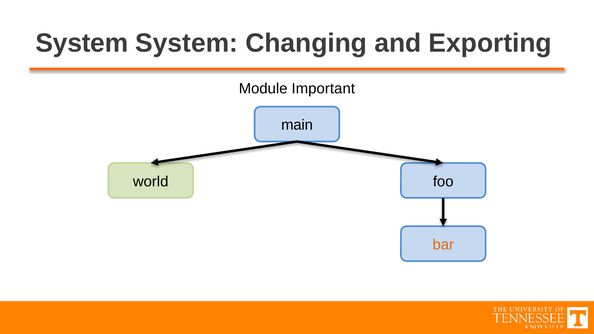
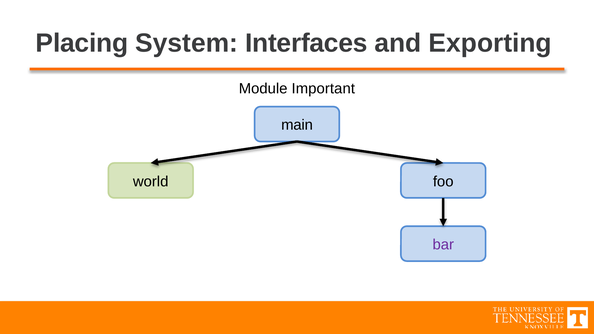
System: System -> Placing (82, 43)
Changing: Changing -> Interfaces (306, 43)
bar colour: orange -> purple (443, 245)
